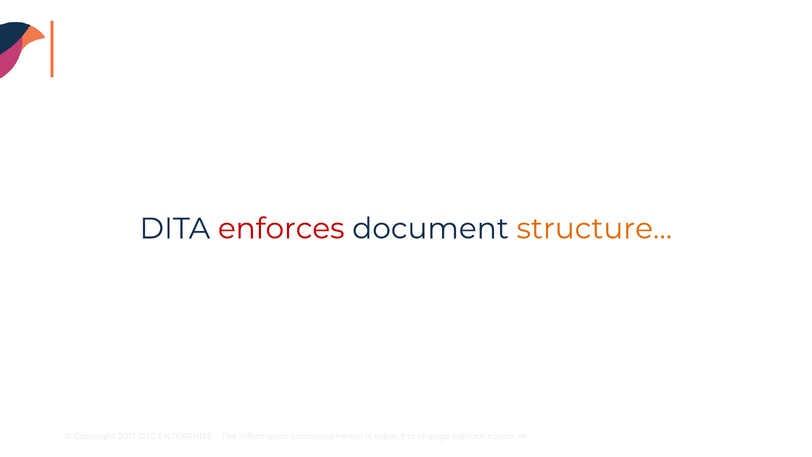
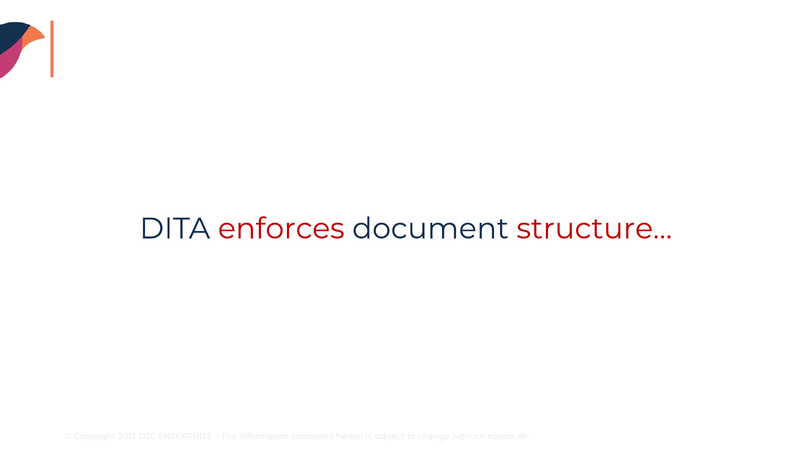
structure… colour: orange -> red (594, 228)
